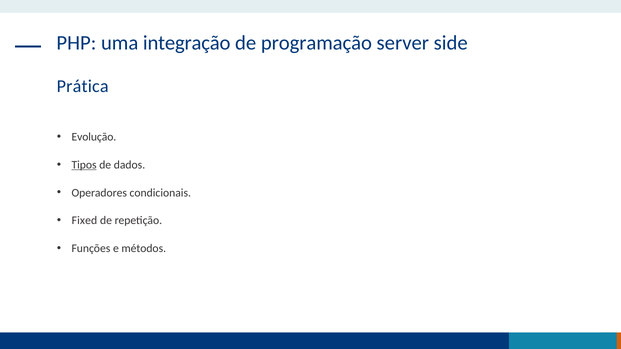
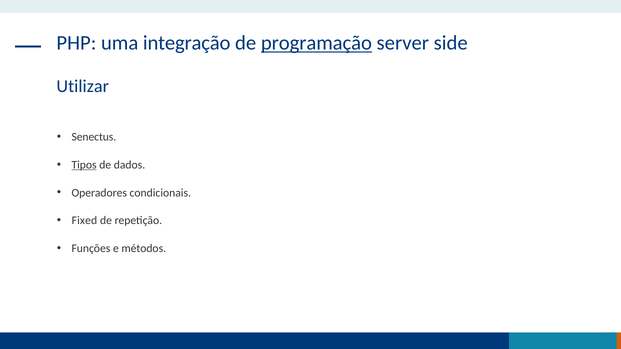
programação underline: none -> present (316, 43)
Prática: Prática -> Utilizar (83, 86)
Evolução: Evolução -> Senectus (94, 137)
